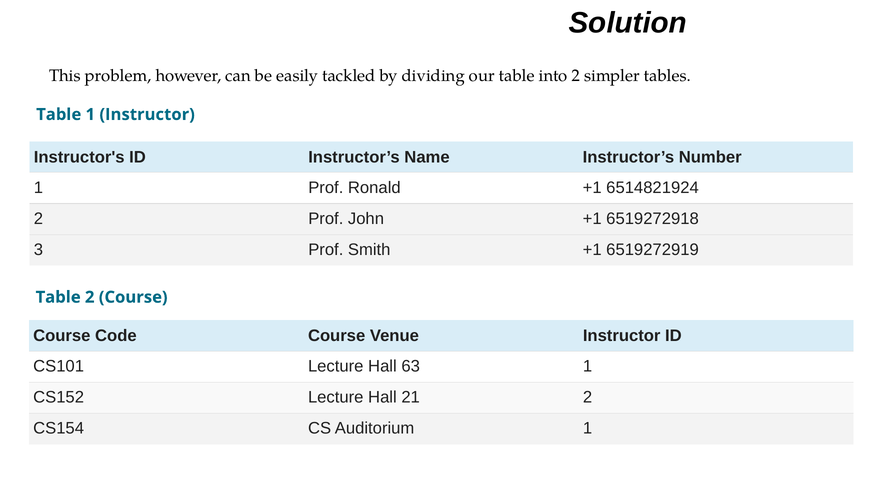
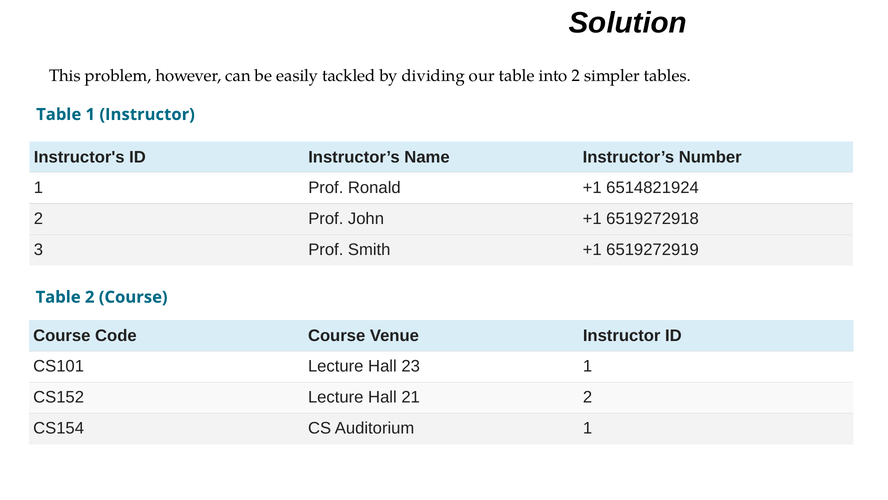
63: 63 -> 23 (411, 366)
